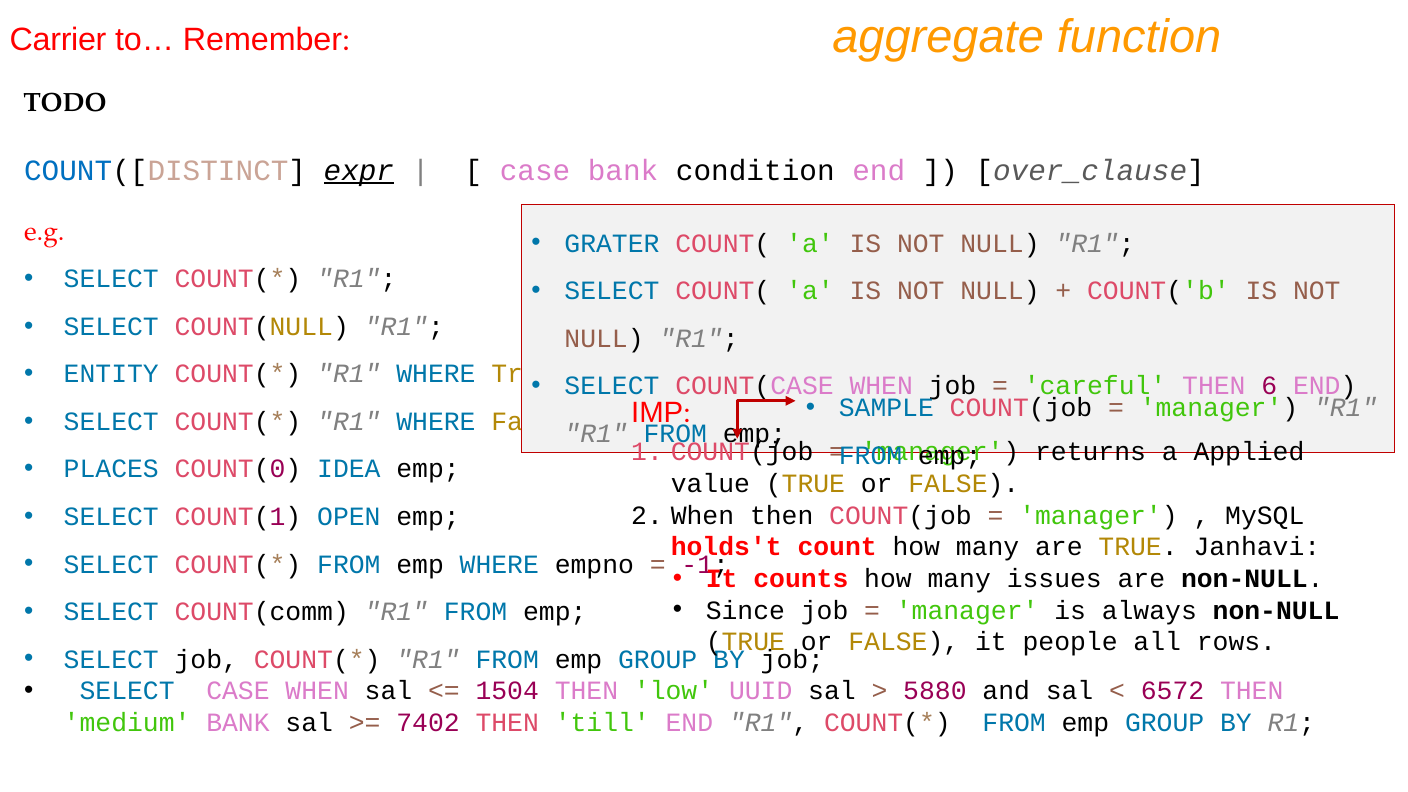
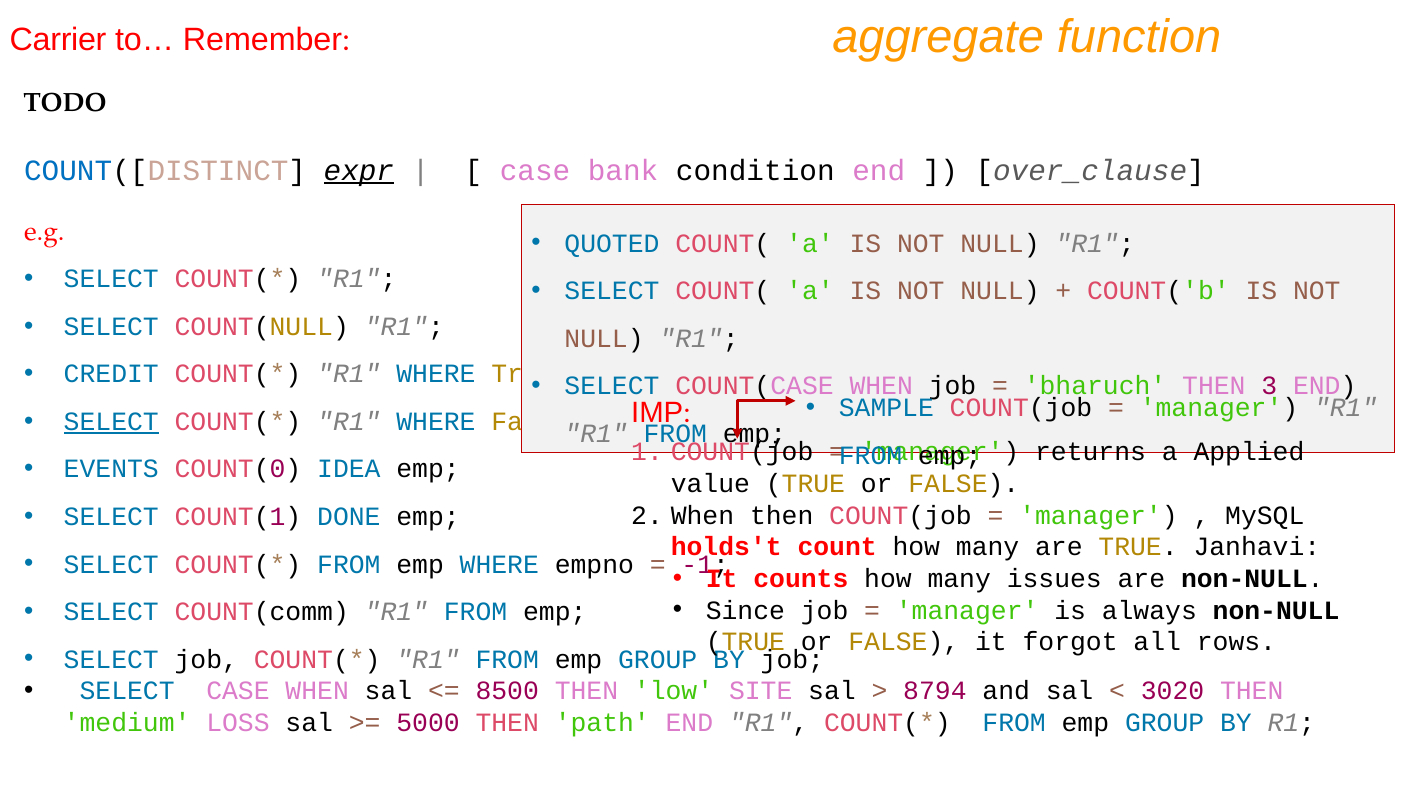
GRATER: GRATER -> QUOTED (612, 243)
ENTITY: ENTITY -> CREDIT (111, 374)
careful: careful -> bharuch (1095, 386)
6: 6 -> 3 (1269, 386)
SELECT underline: none -> present (111, 422)
PLACES: PLACES -> EVENTS (111, 469)
OPEN: OPEN -> DONE (349, 517)
people: people -> forgot (1070, 642)
1504: 1504 -> 8500 (507, 691)
UUID: UUID -> SITE (761, 691)
5880: 5880 -> 8794 (935, 691)
6572: 6572 -> 3020 (1173, 691)
medium BANK: BANK -> LOSS (238, 723)
7402: 7402 -> 5000 (428, 723)
till: till -> path (602, 723)
